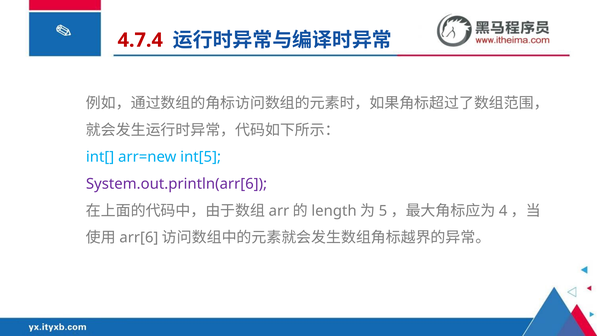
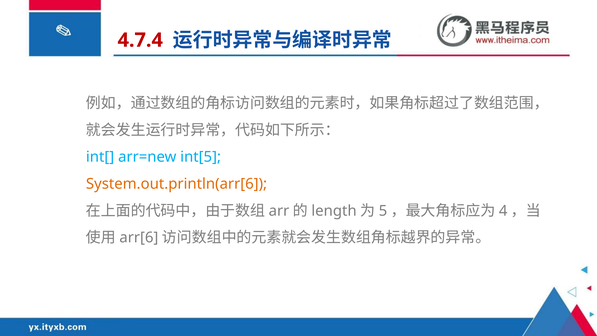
System.out.println(arr[6 colour: purple -> orange (177, 184)
